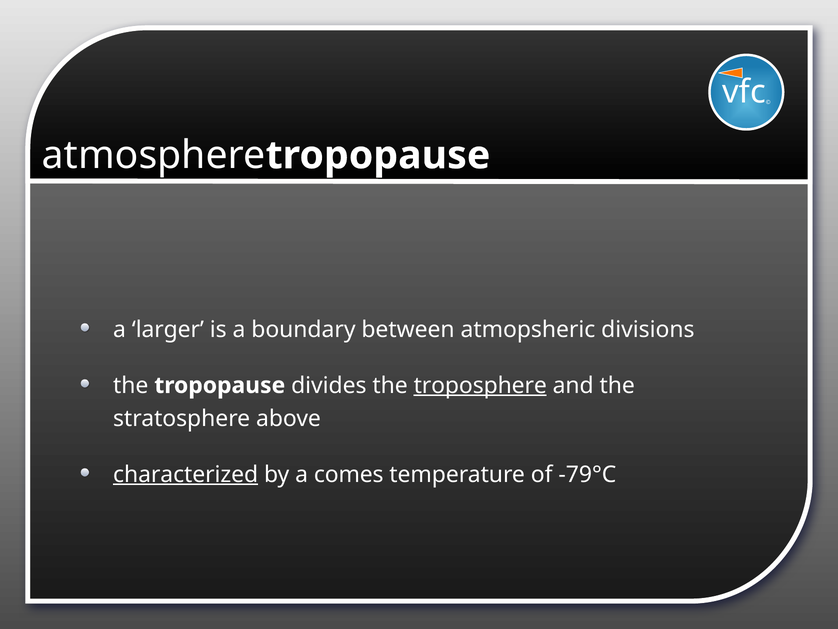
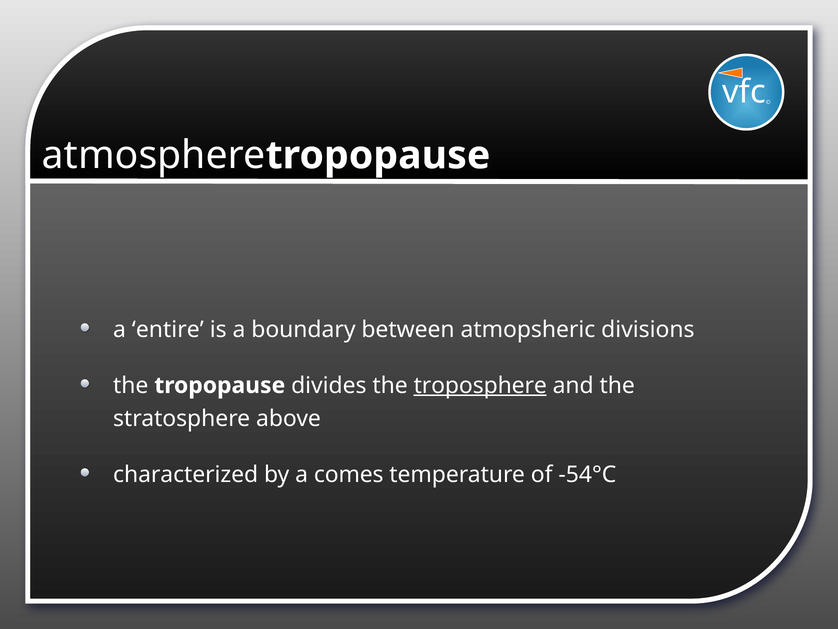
larger: larger -> entire (168, 329)
characterized underline: present -> none (186, 474)
-79°C: -79°C -> -54°C (587, 474)
